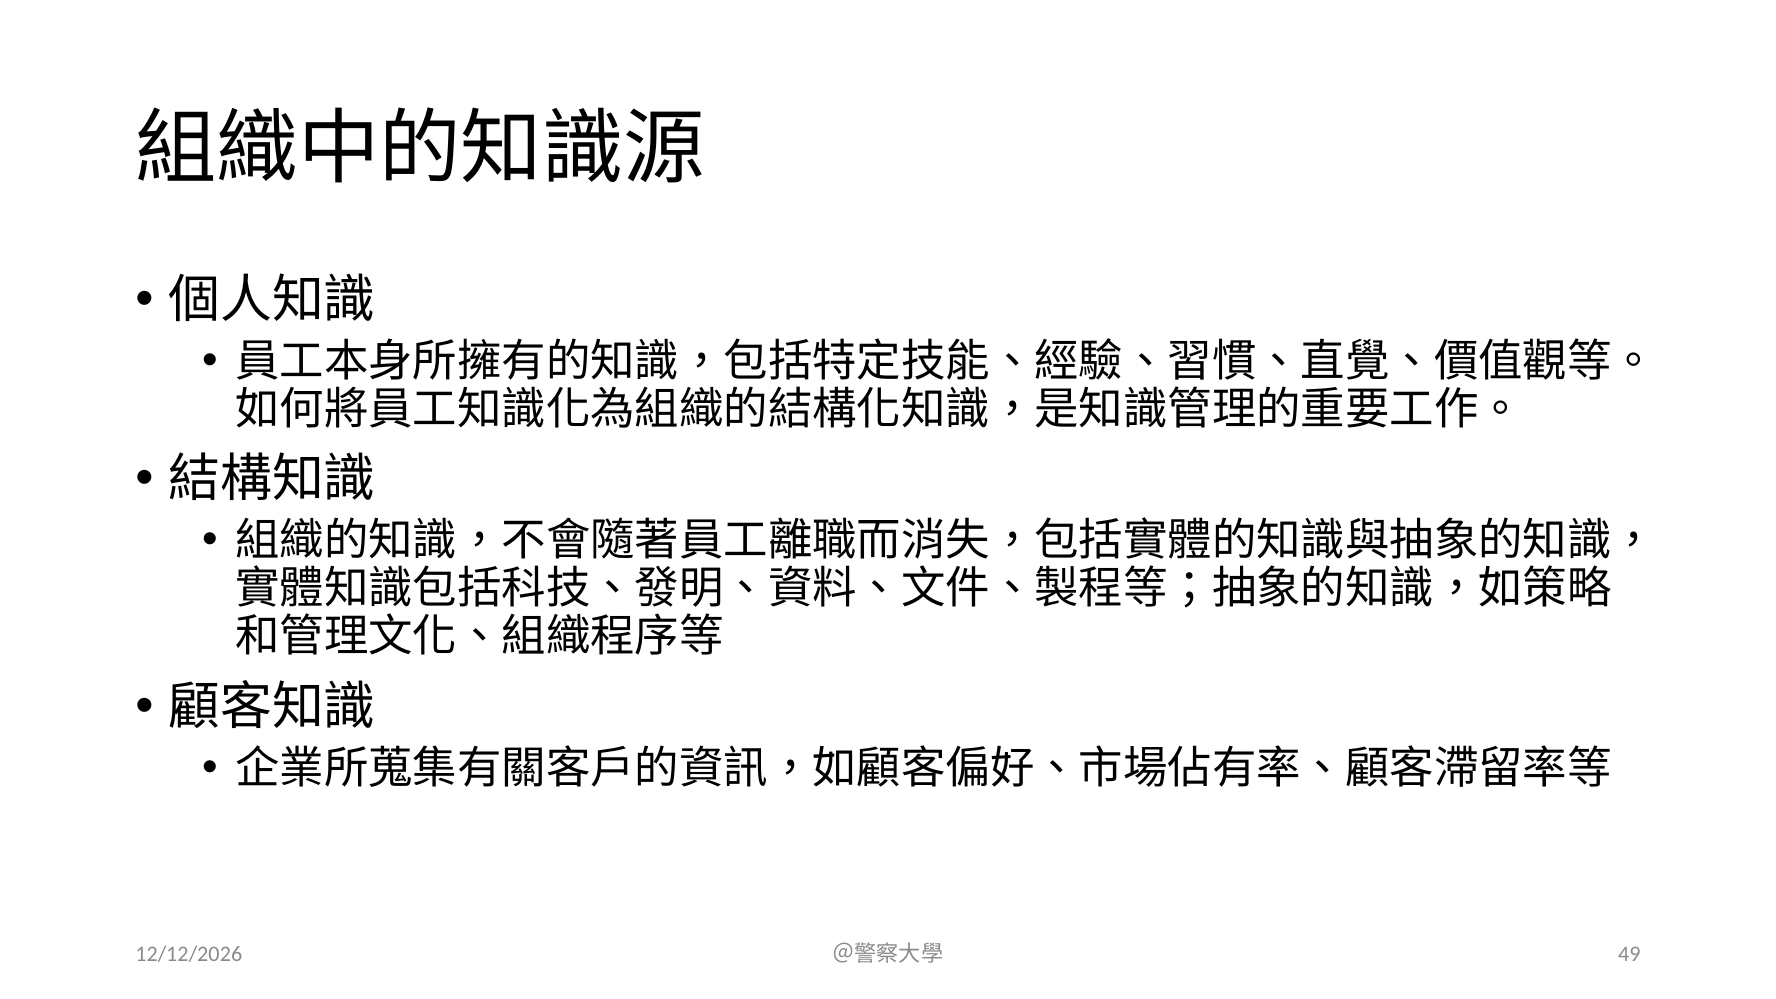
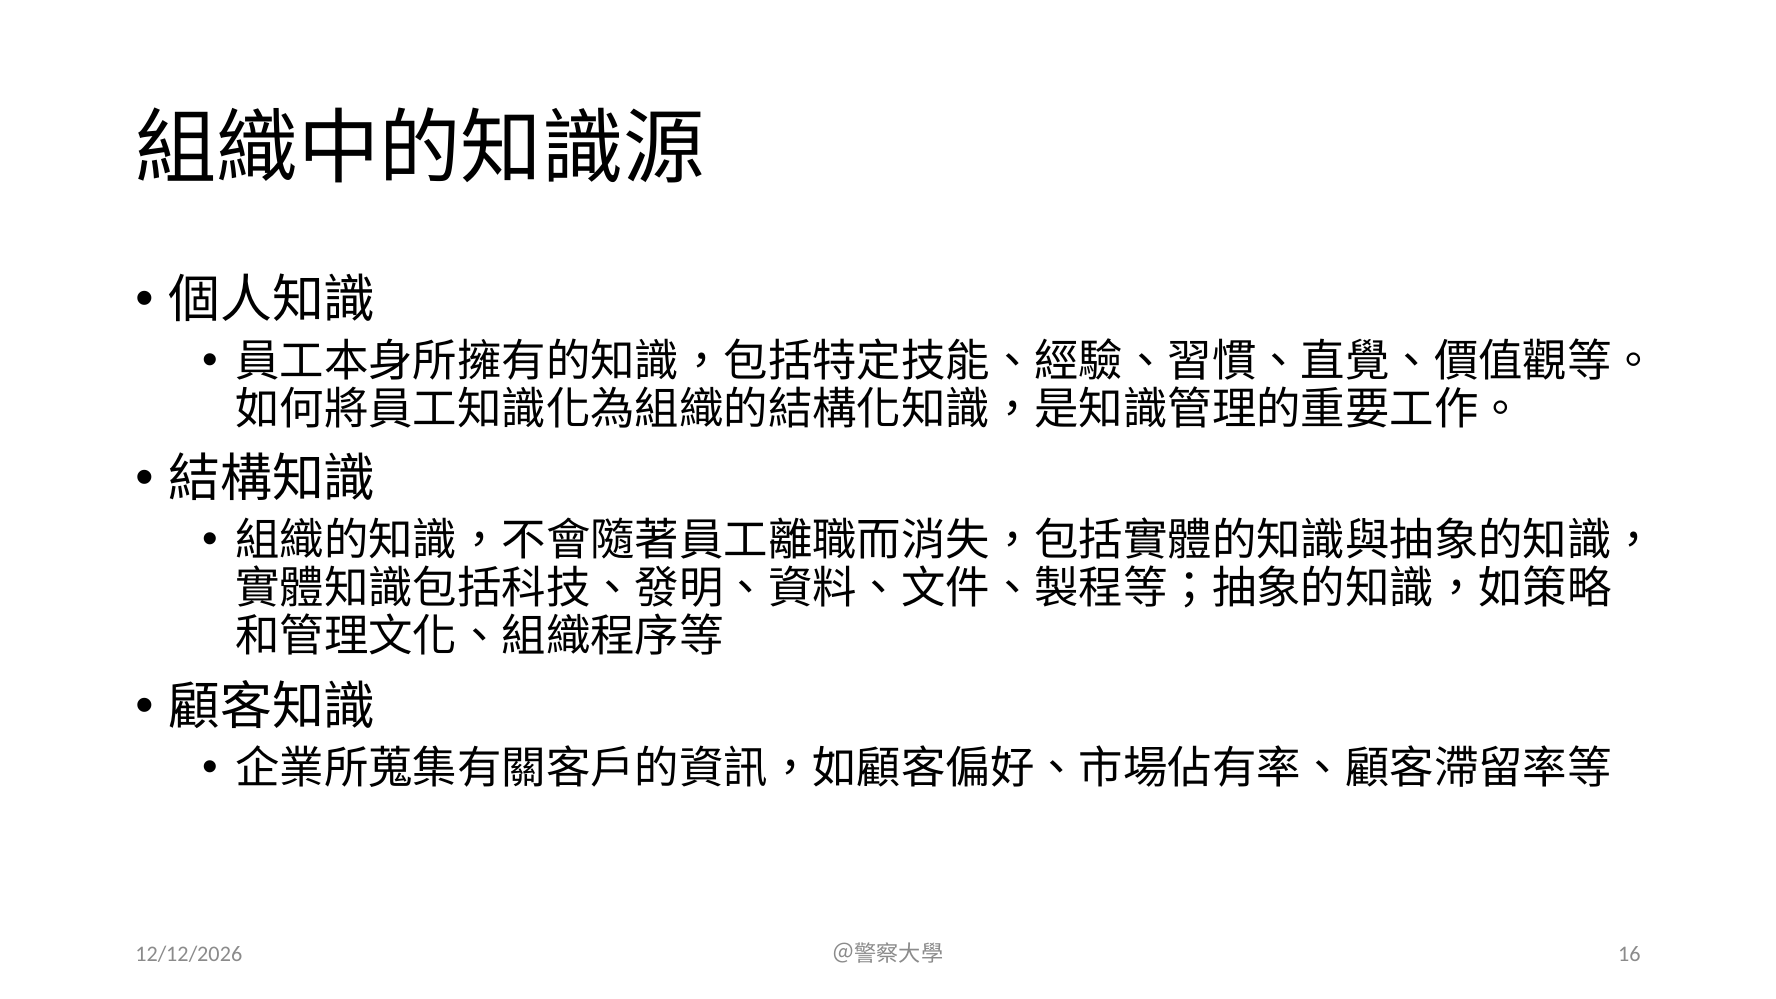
49: 49 -> 16 (1629, 954)
